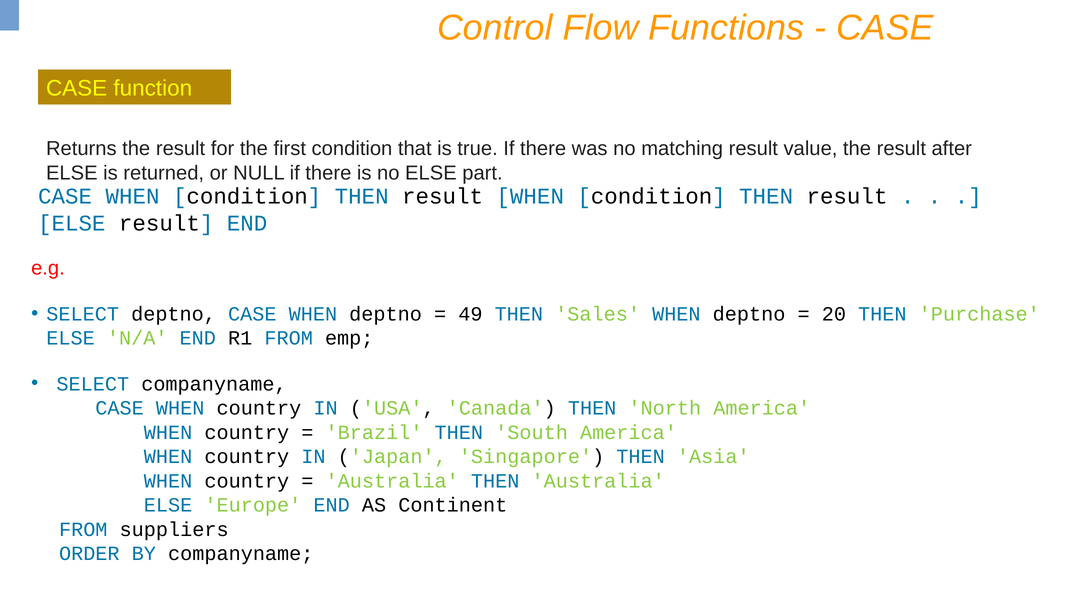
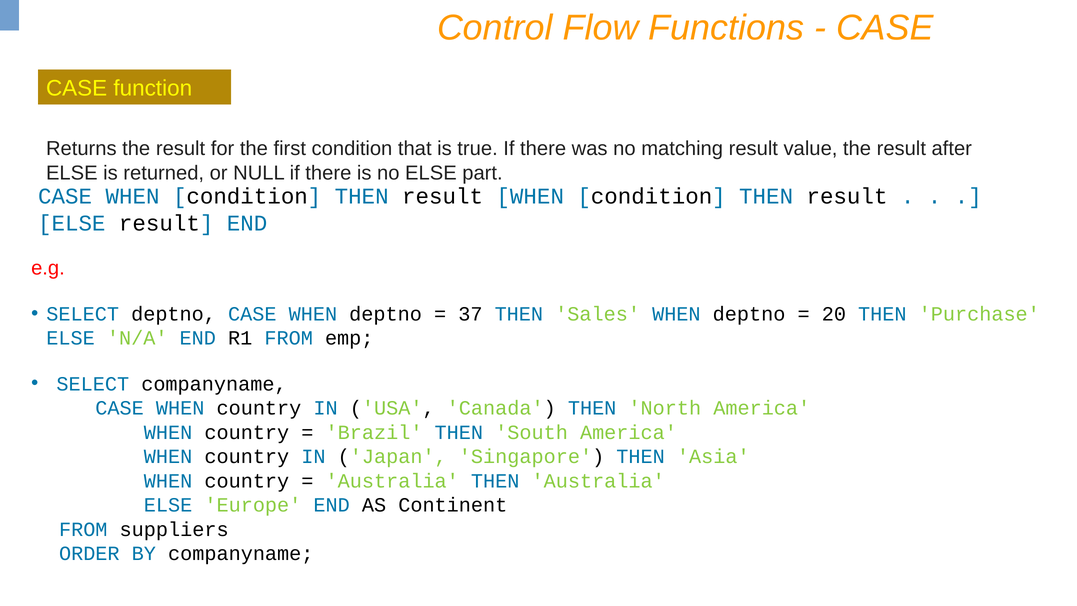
49: 49 -> 37 (470, 314)
